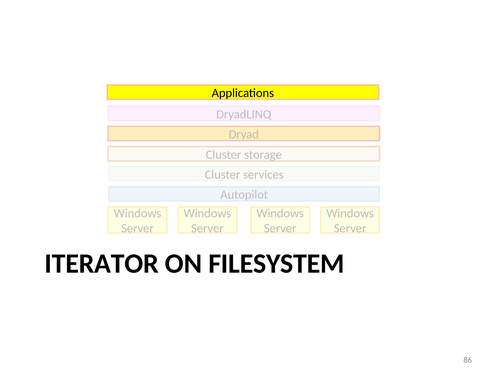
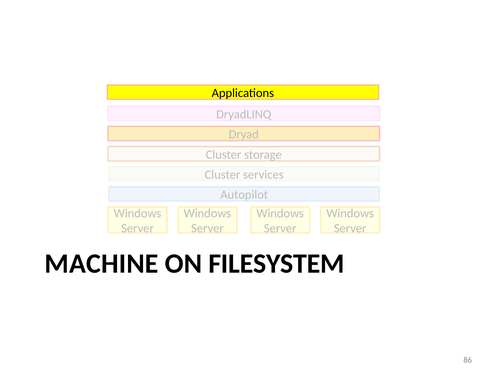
ITERATOR: ITERATOR -> MACHINE (102, 263)
